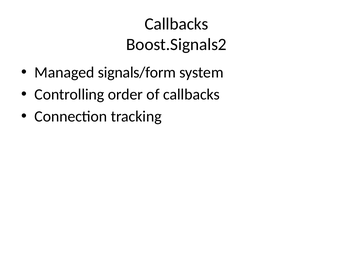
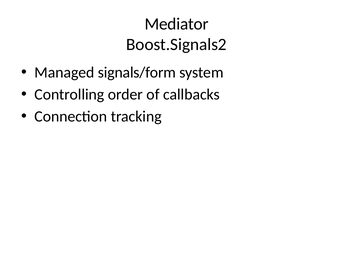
Callbacks: Callbacks -> Mediator (177, 24)
